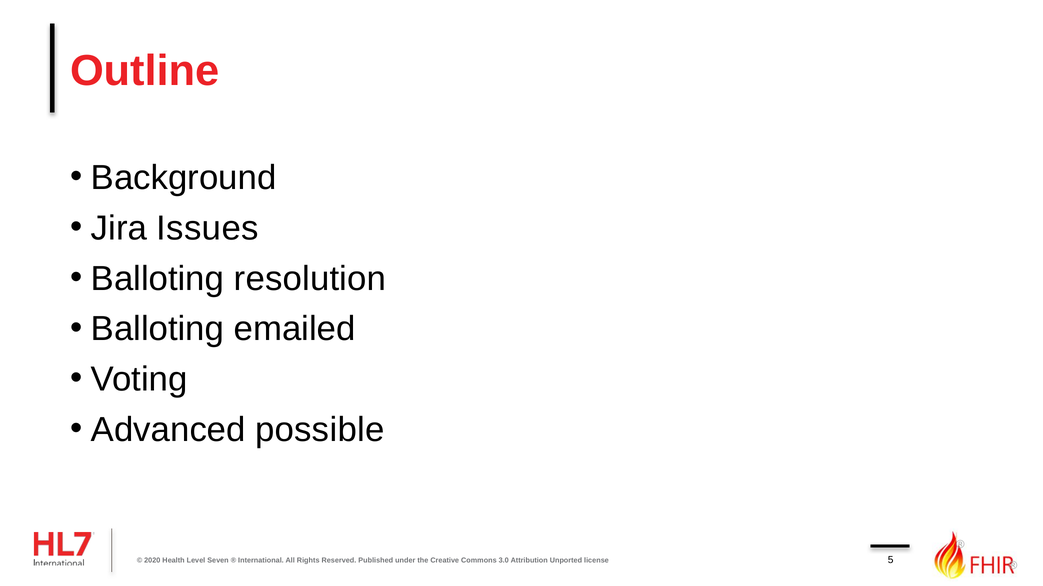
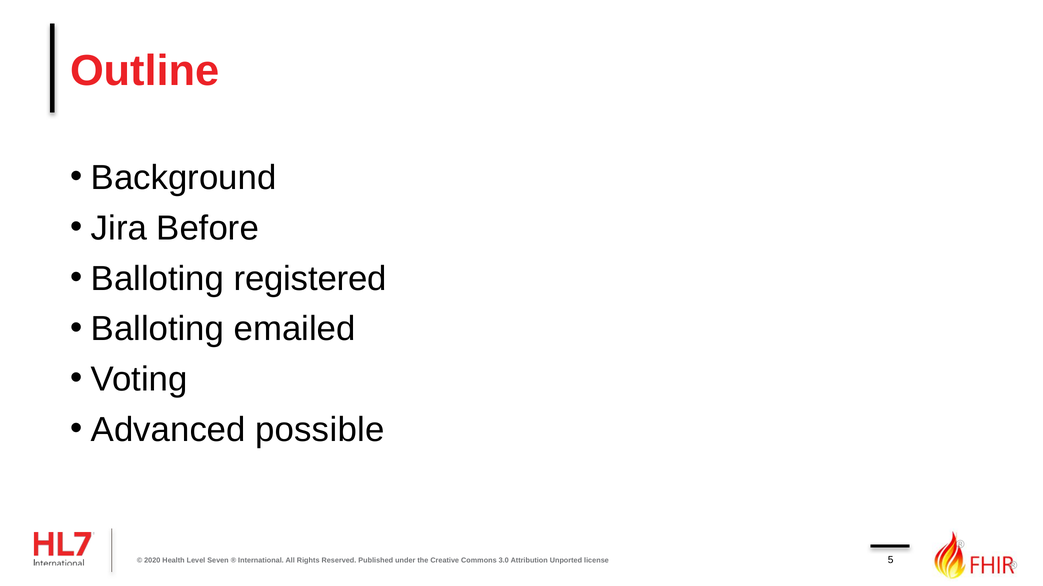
Issues: Issues -> Before (208, 229)
resolution: resolution -> registered (310, 279)
